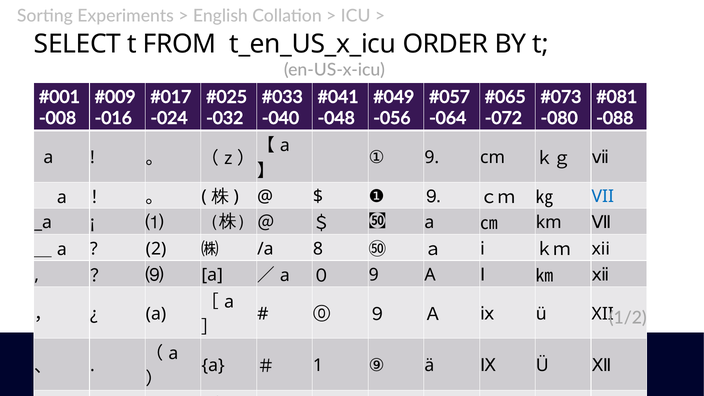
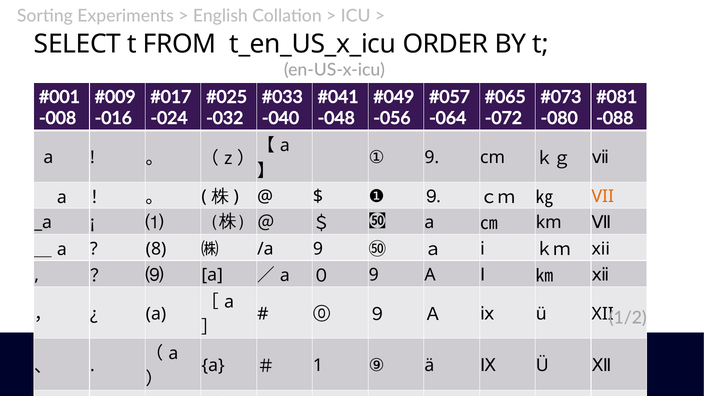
VII colour: blue -> orange (603, 196)
2: 2 -> 8 (156, 249)
/a 8: 8 -> 9 (318, 249)
